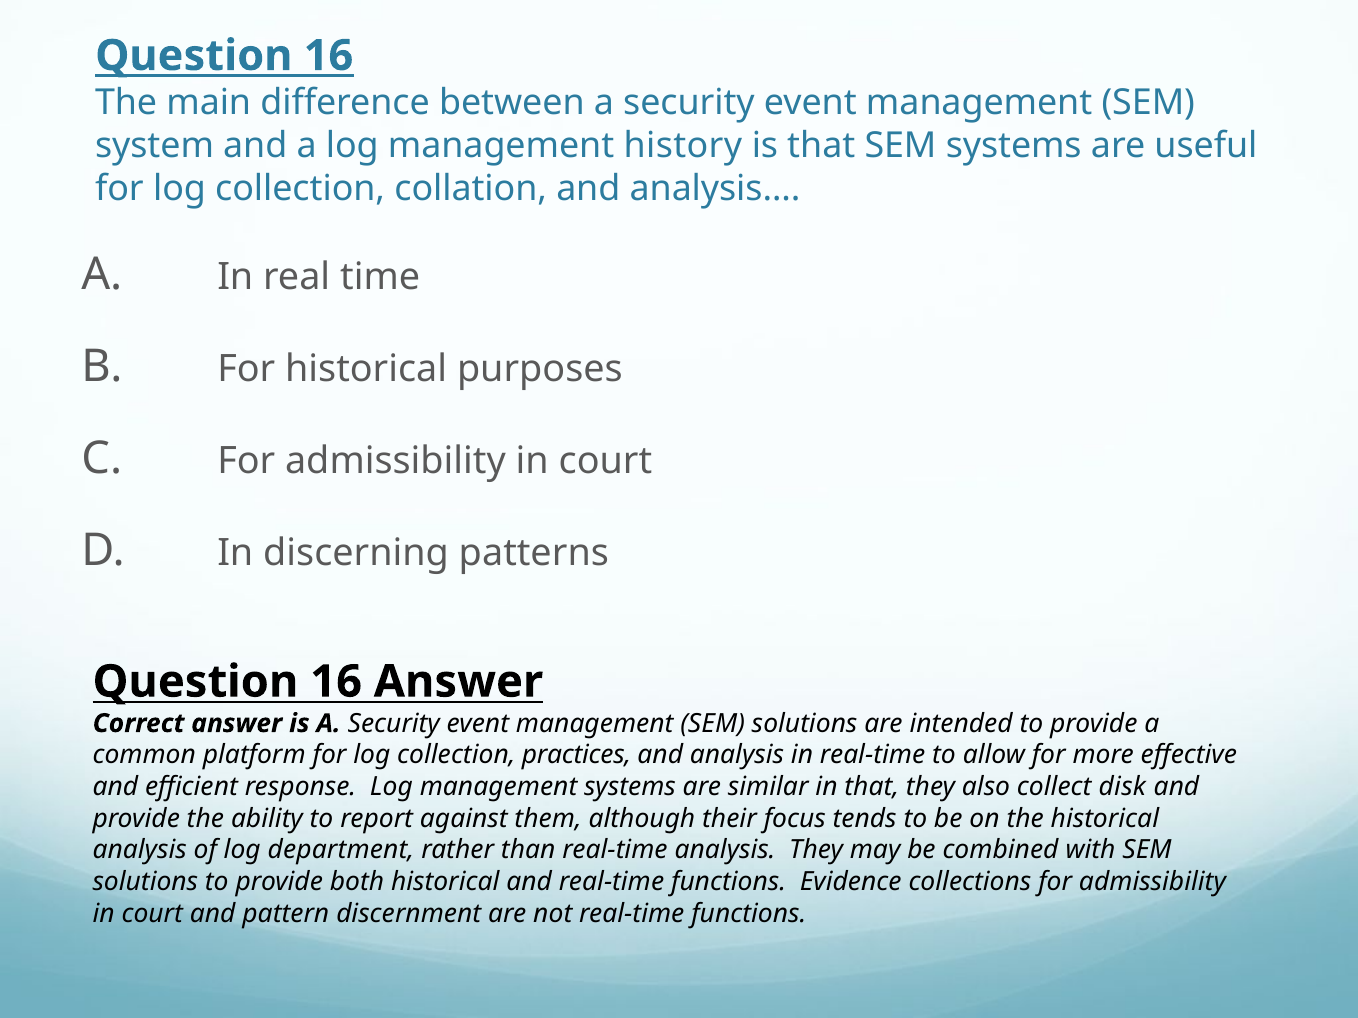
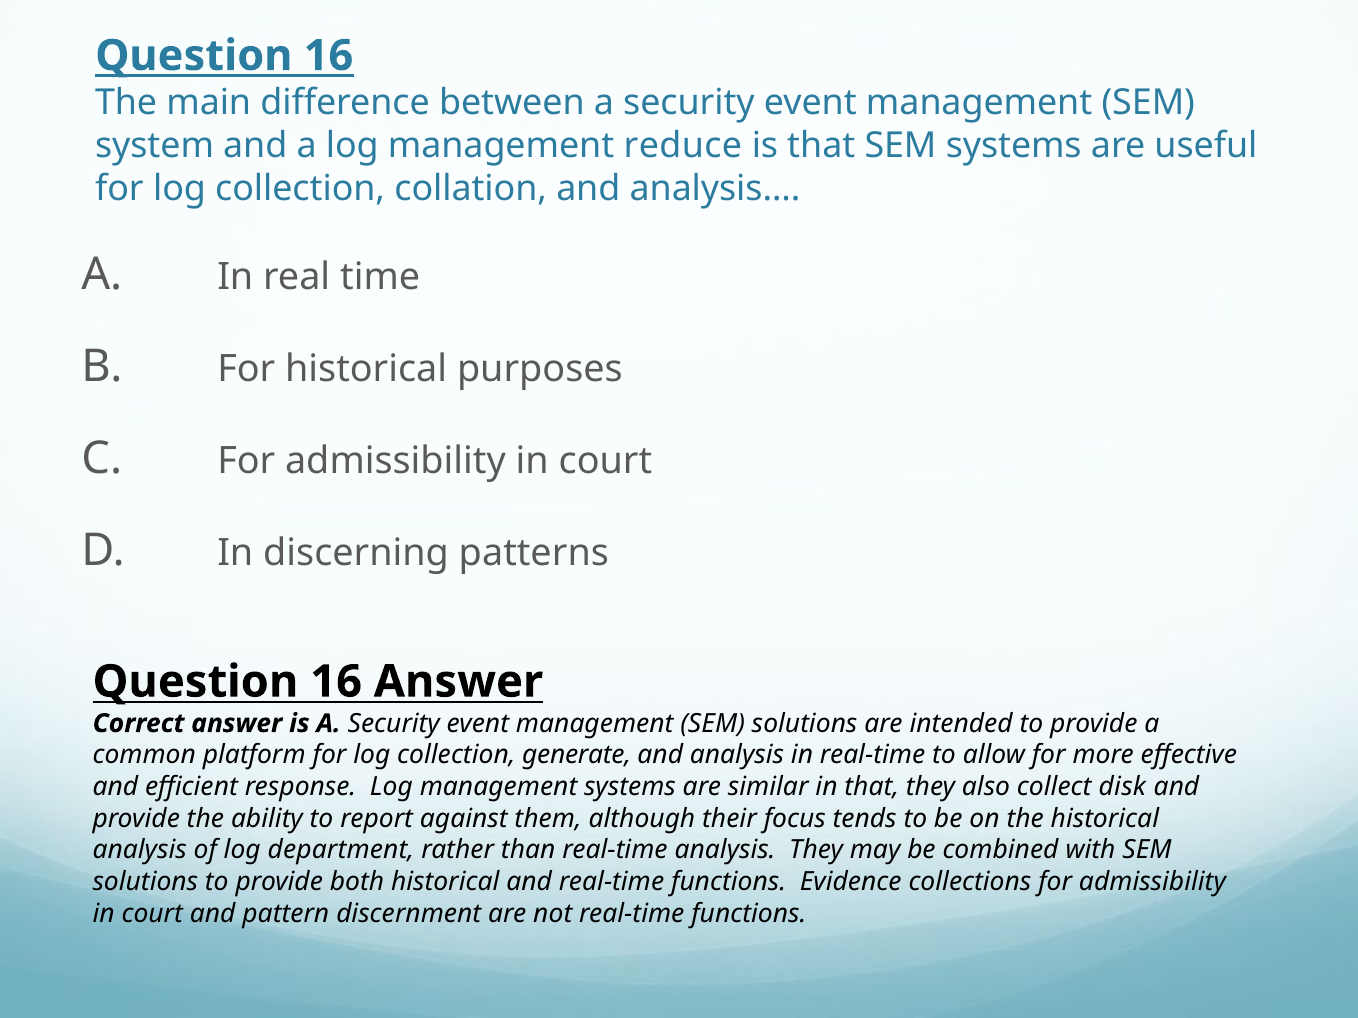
history: history -> reduce (683, 146)
practices: practices -> generate (577, 755)
